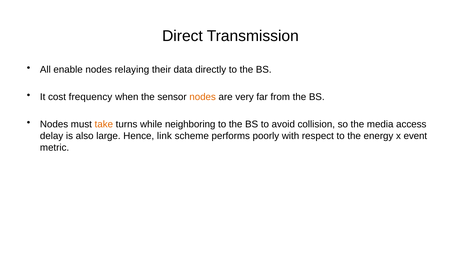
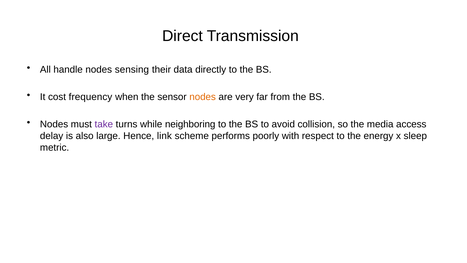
enable: enable -> handle (68, 70)
relaying: relaying -> sensing (132, 70)
take colour: orange -> purple (104, 124)
event: event -> sleep (415, 136)
